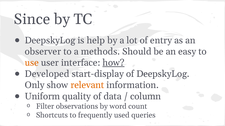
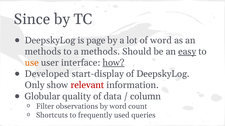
help: help -> page (96, 40)
of entry: entry -> word (161, 40)
observer: observer -> methods (43, 52)
easy underline: none -> present (187, 52)
relevant colour: orange -> red (87, 85)
Uniform: Uniform -> Globular (42, 97)
